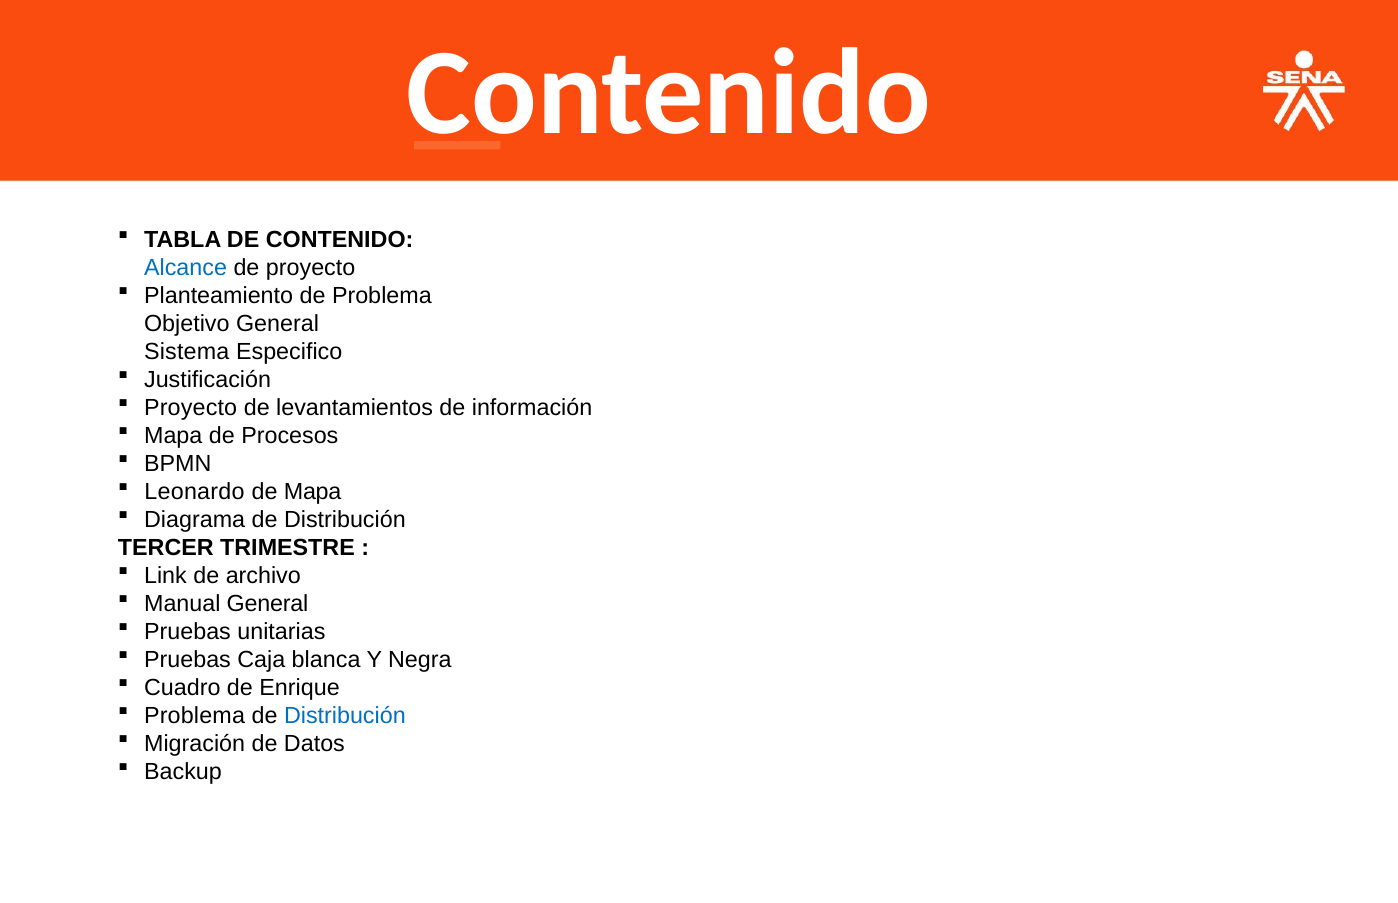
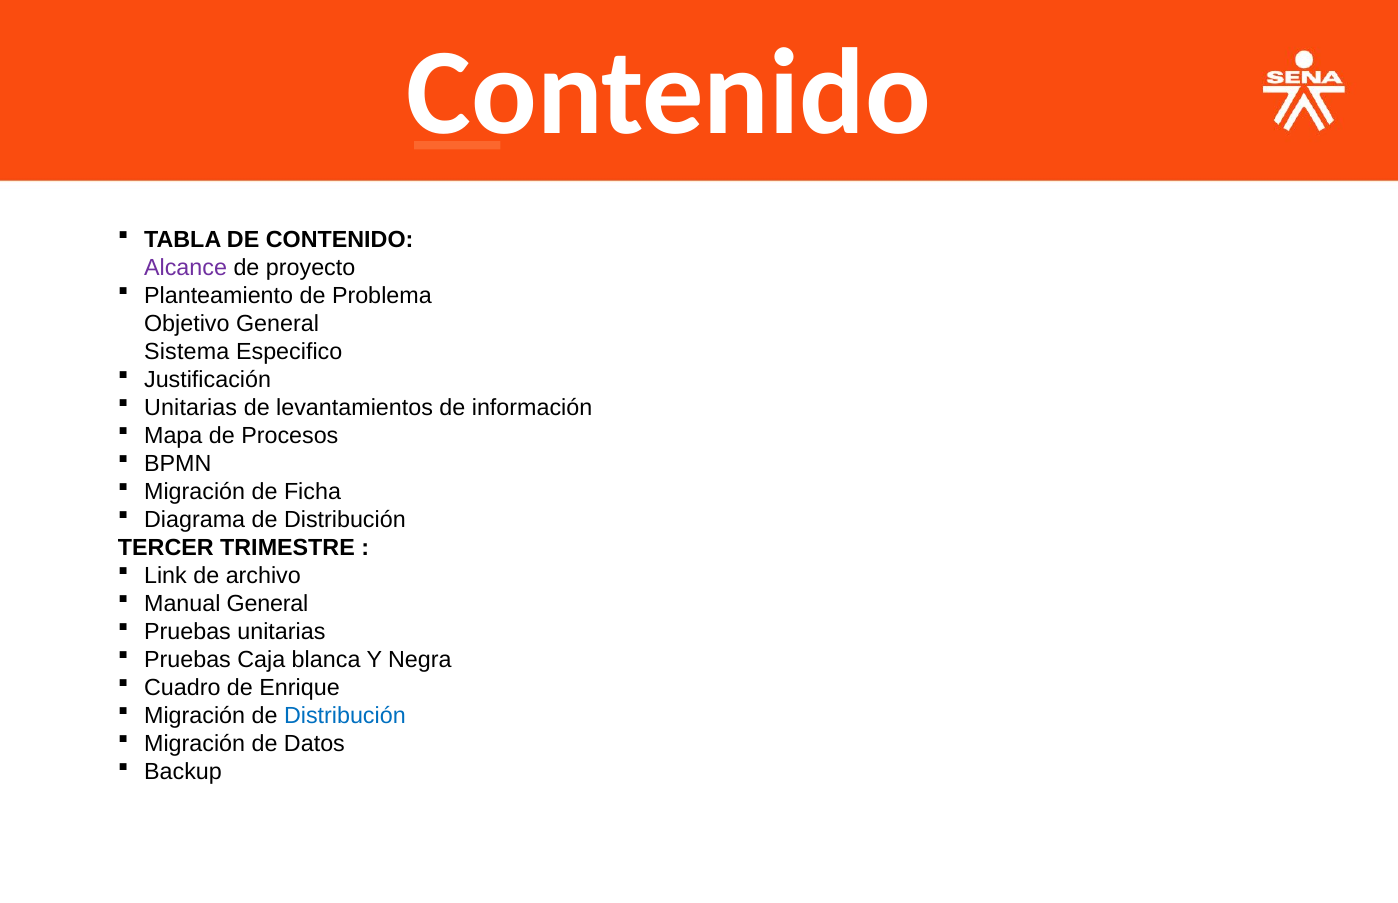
Alcance colour: blue -> purple (186, 268)
Proyecto: Proyecto -> Unitarias (191, 408)
Leonardo: Leonardo -> Migración (195, 492)
de Mapa: Mapa -> Ficha (313, 492)
Problema: Problema -> Migración (195, 715)
